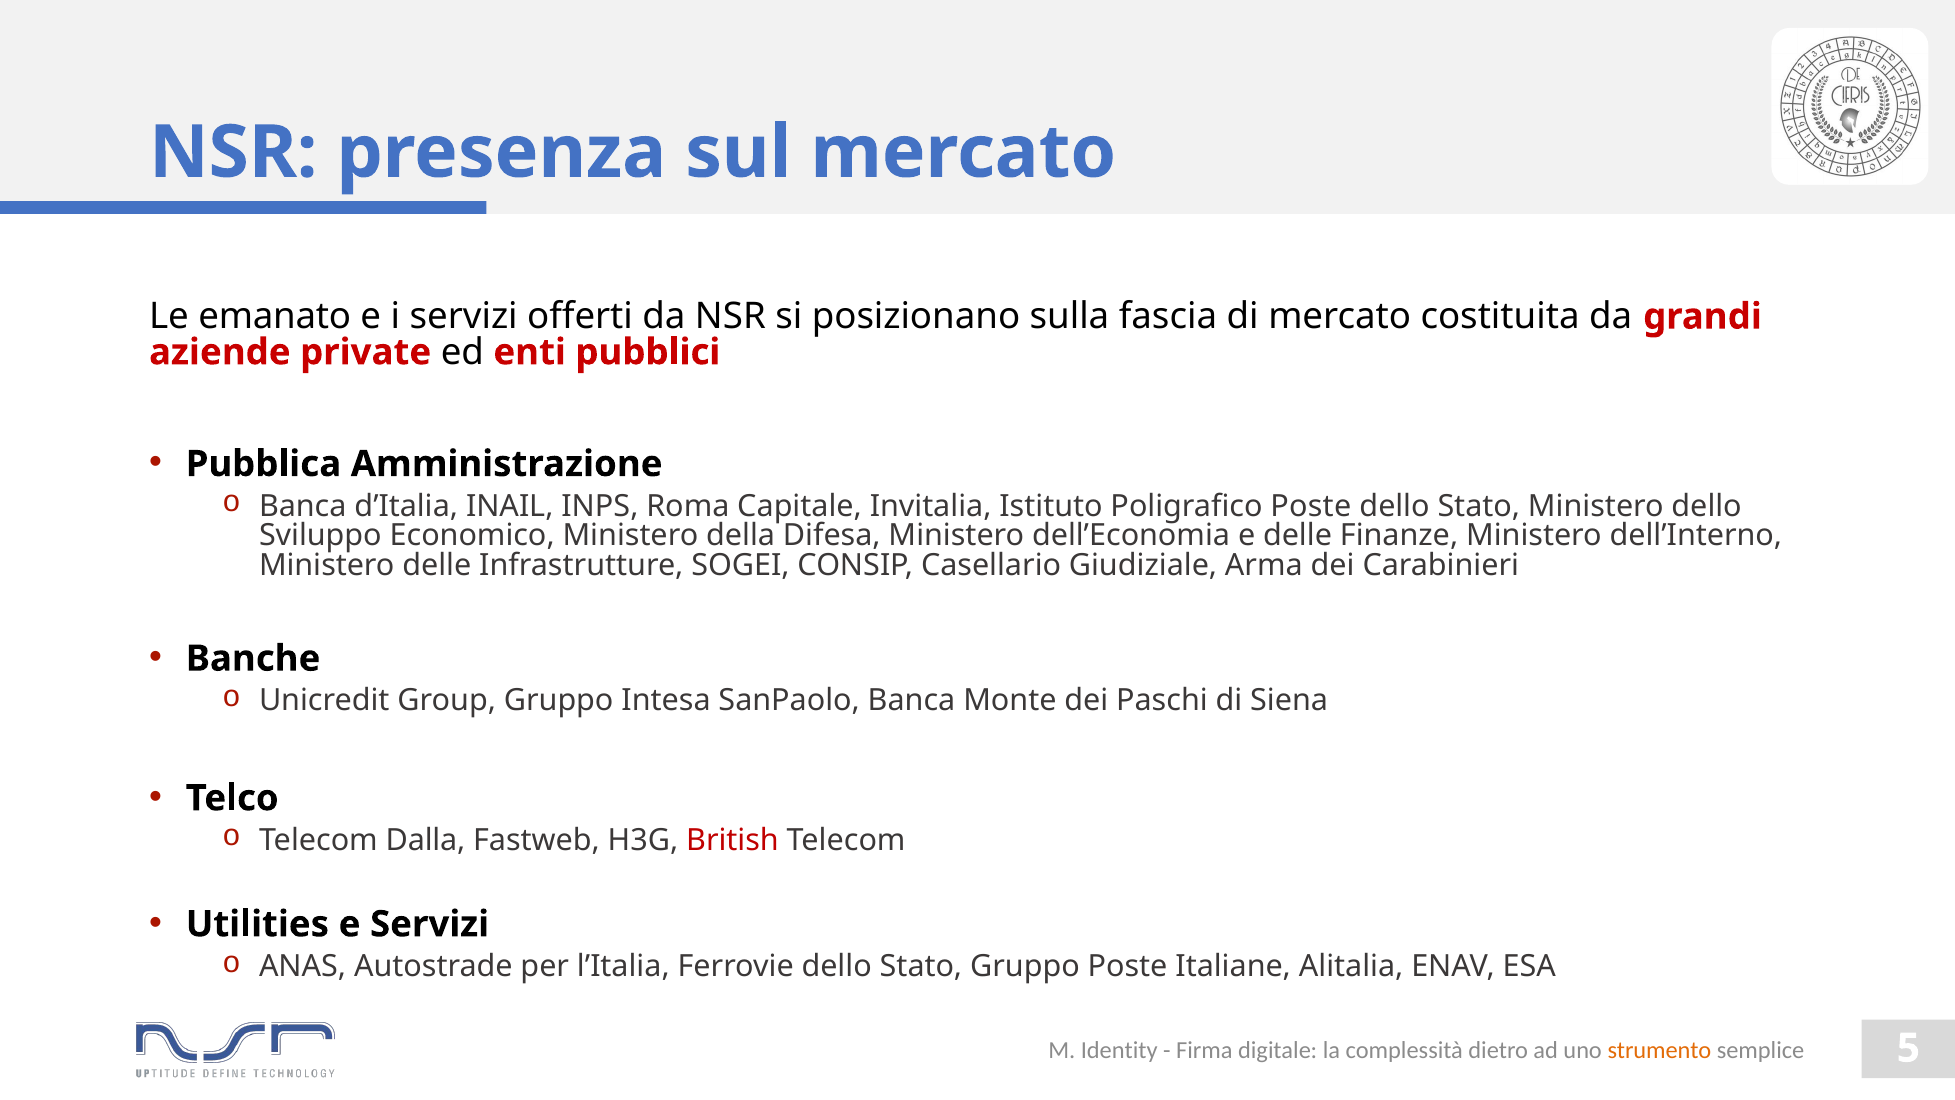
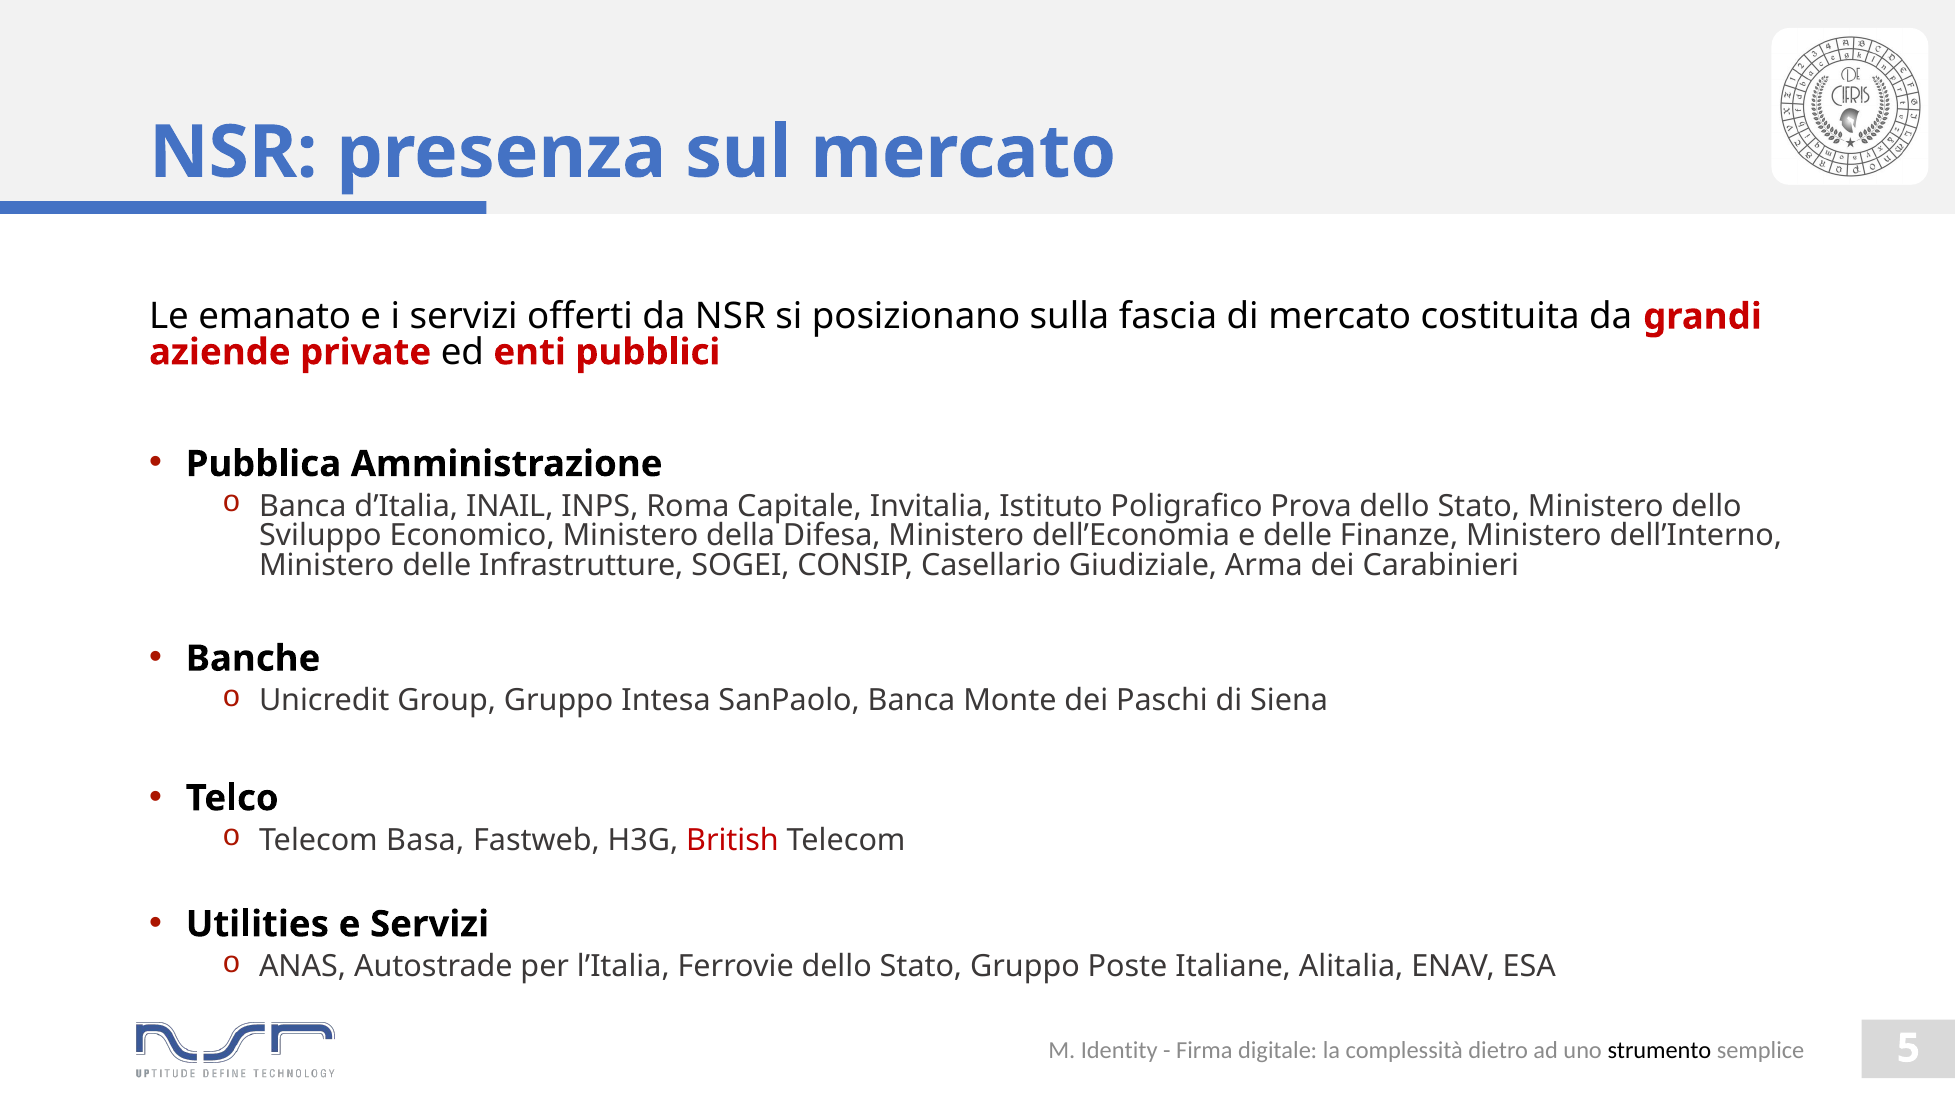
Poligrafico Poste: Poste -> Prova (1311, 506)
Dalla: Dalla -> Basa (425, 840)
strumento colour: orange -> black (1659, 1050)
